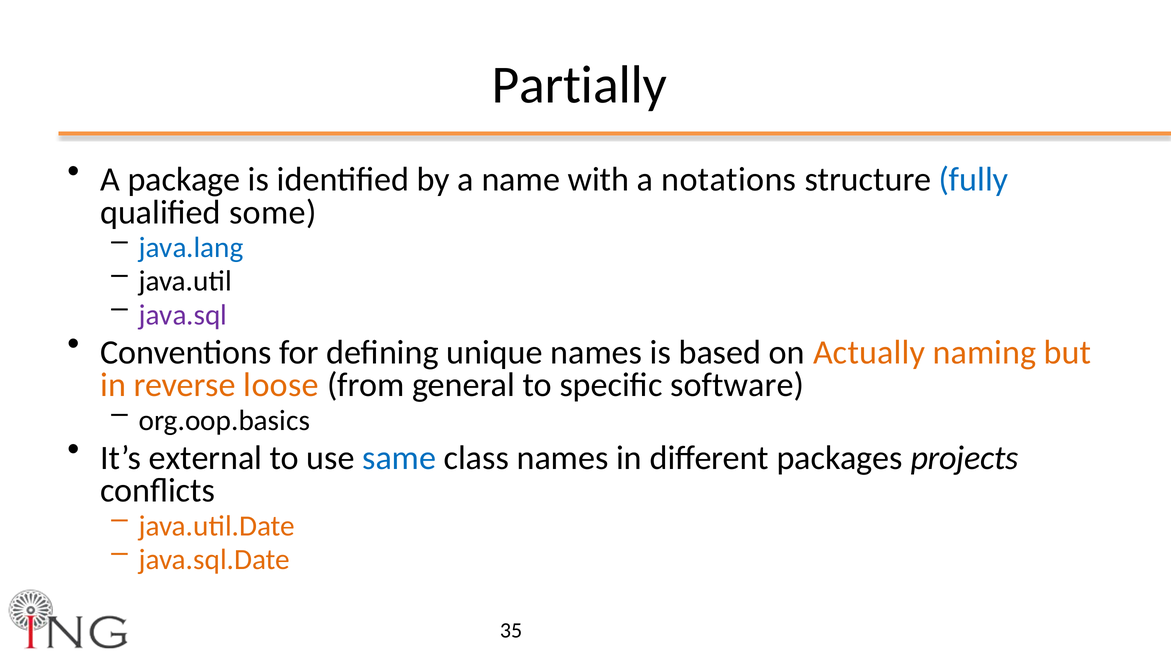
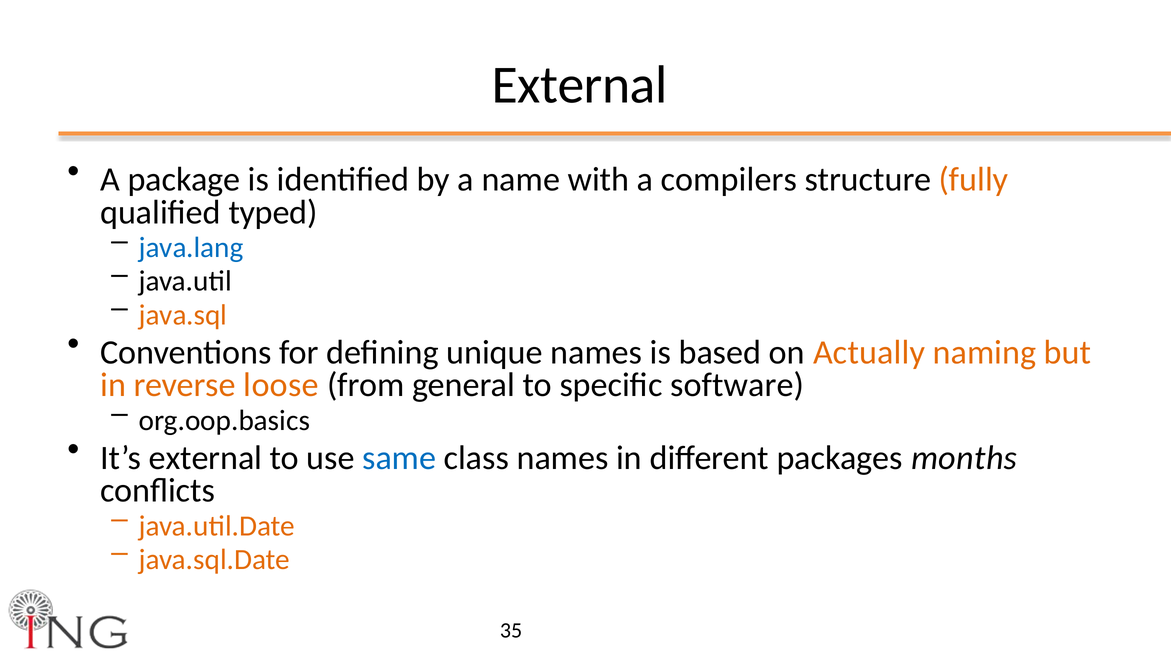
Partially: Partially -> External (579, 85)
notations: notations -> compilers (729, 180)
fully colour: blue -> orange (974, 180)
some: some -> typed (273, 212)
java.sql colour: purple -> orange (183, 315)
projects: projects -> months (964, 458)
